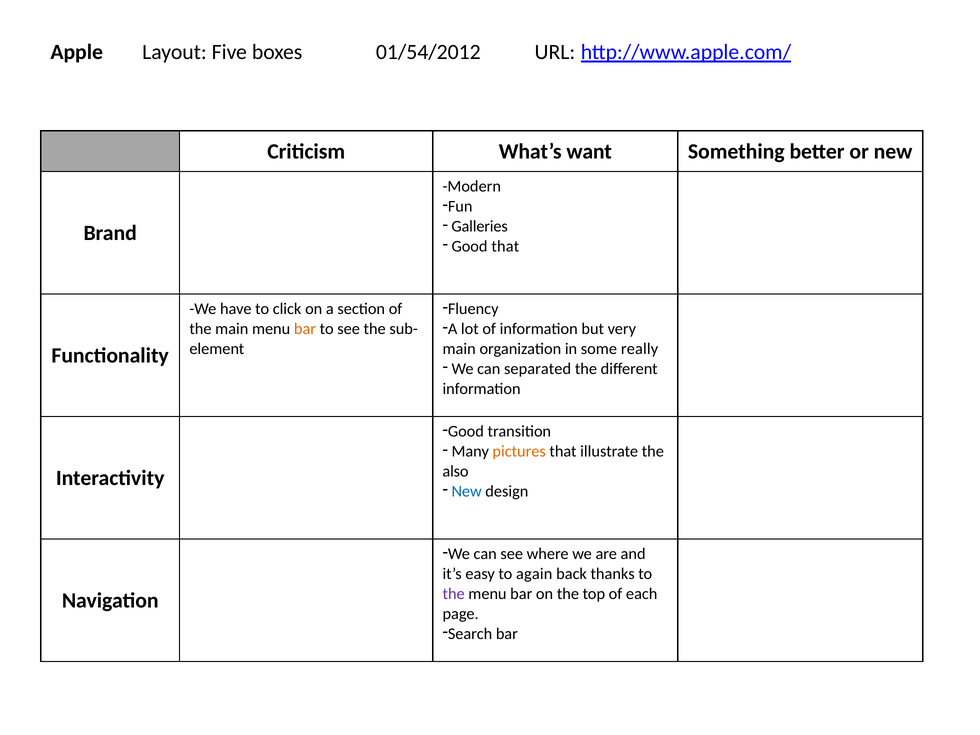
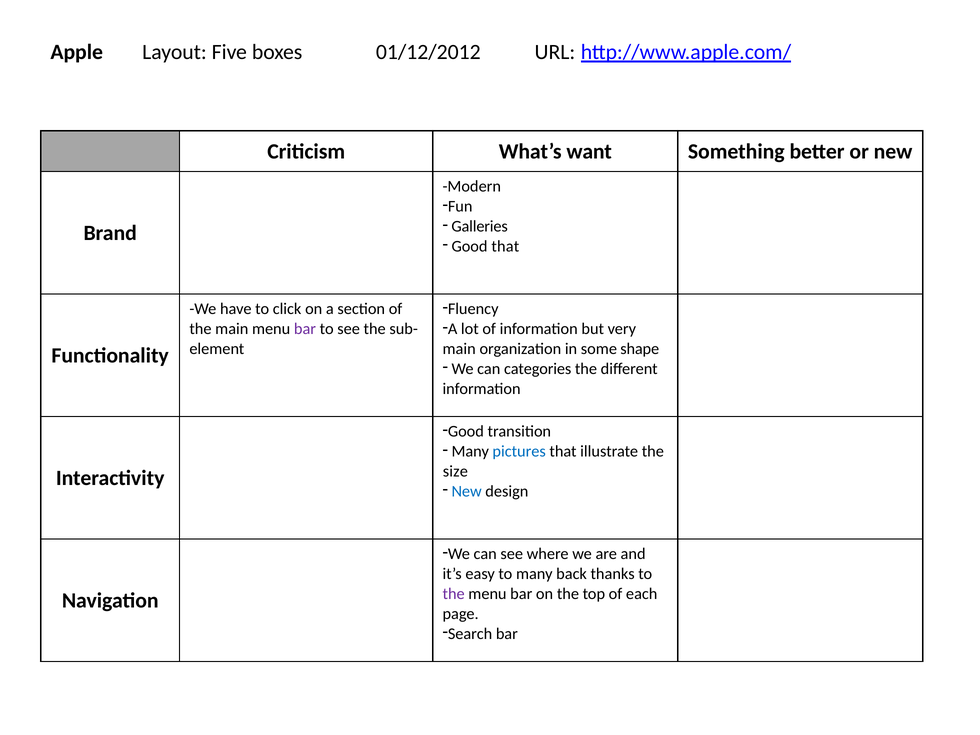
01/54/2012: 01/54/2012 -> 01/12/2012 (428, 52)
bar colour: orange -> purple (305, 329)
really: really -> shape (640, 349)
separated: separated -> categories (538, 369)
pictures colour: orange -> blue (519, 451)
also: also -> size (455, 471)
to again: again -> many (534, 574)
